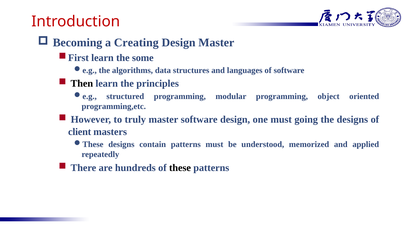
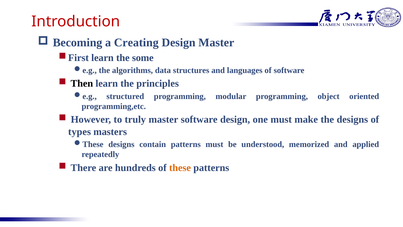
going: going -> make (306, 119)
client: client -> types (80, 132)
these colour: black -> orange (180, 167)
